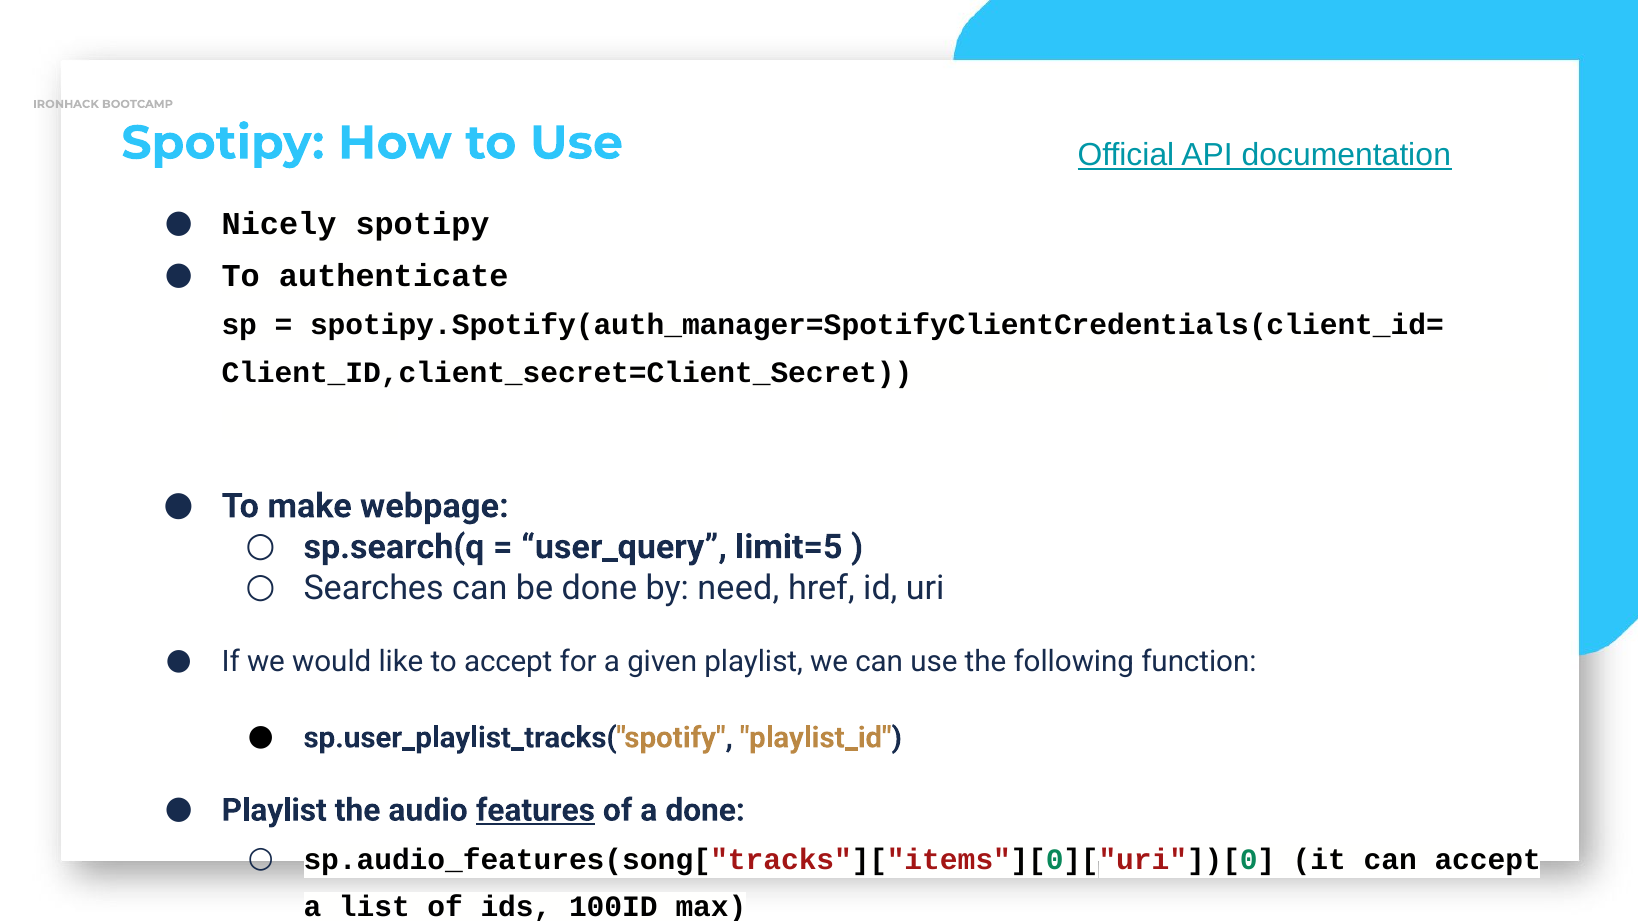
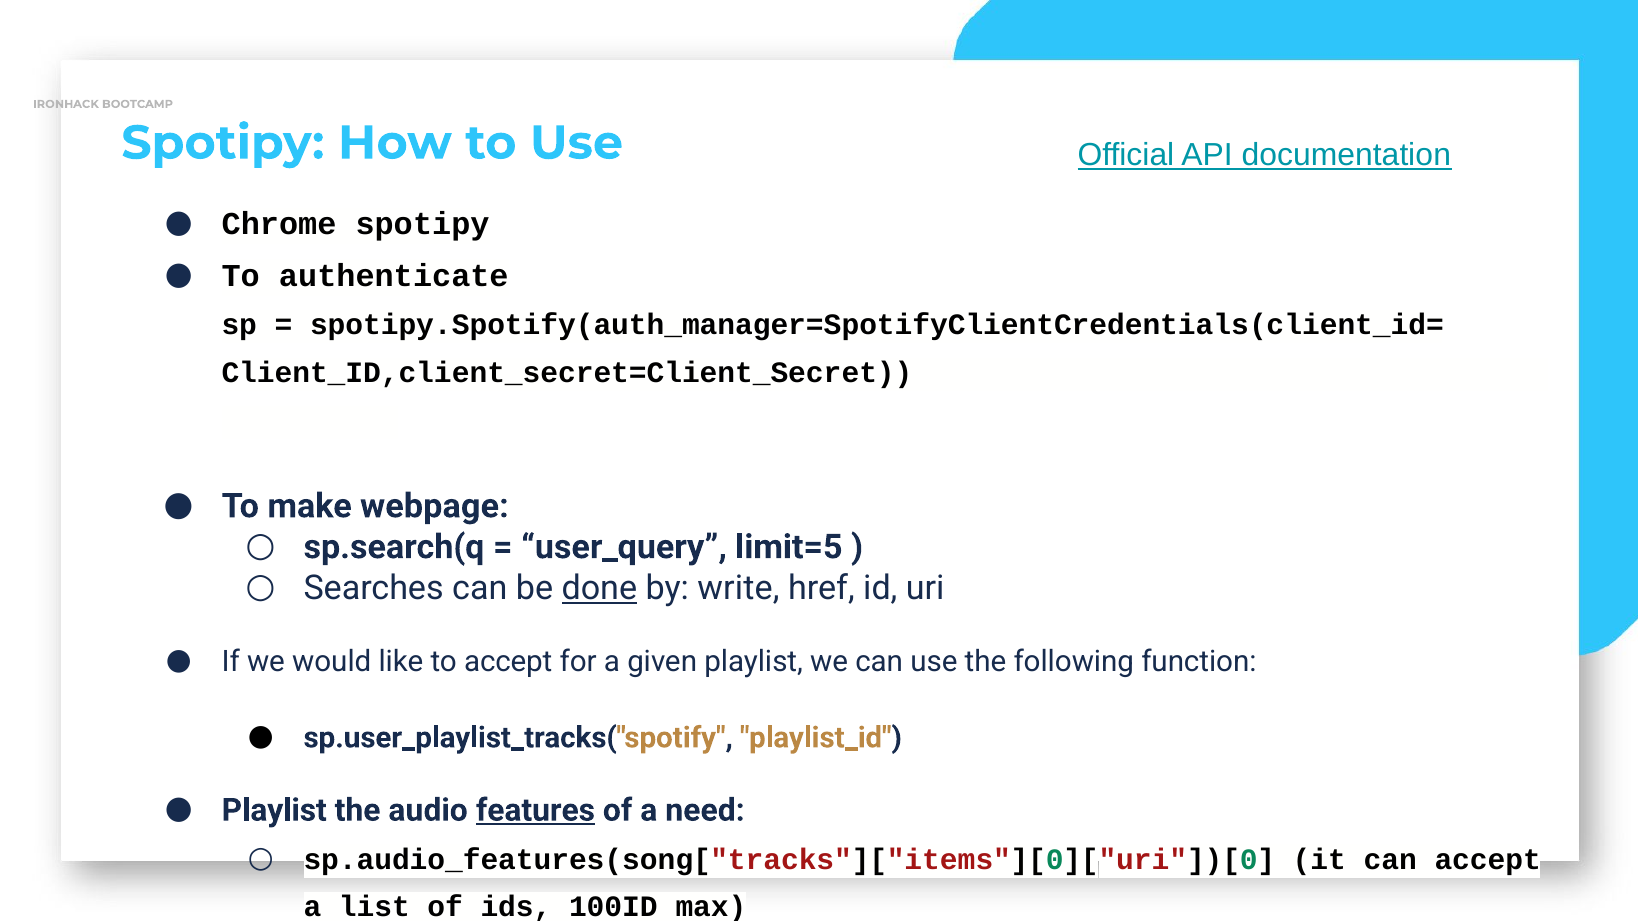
Nicely: Nicely -> Chrome (279, 224)
done underline: none -> present (599, 588)
need: need -> write (738, 588)
a done: done -> need (705, 811)
